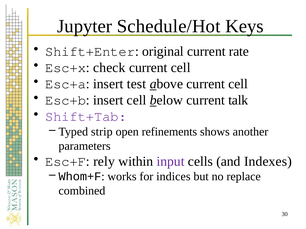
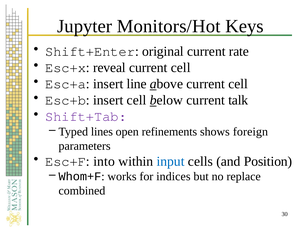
Schedule/Hot: Schedule/Hot -> Monitors/Hot (169, 26)
check: check -> reveal (109, 68)
test: test -> line (137, 84)
strip: strip -> lines (102, 132)
another: another -> foreign (250, 132)
rely: rely -> into (104, 162)
input colour: purple -> blue (171, 162)
Indexes: Indexes -> Position (268, 162)
